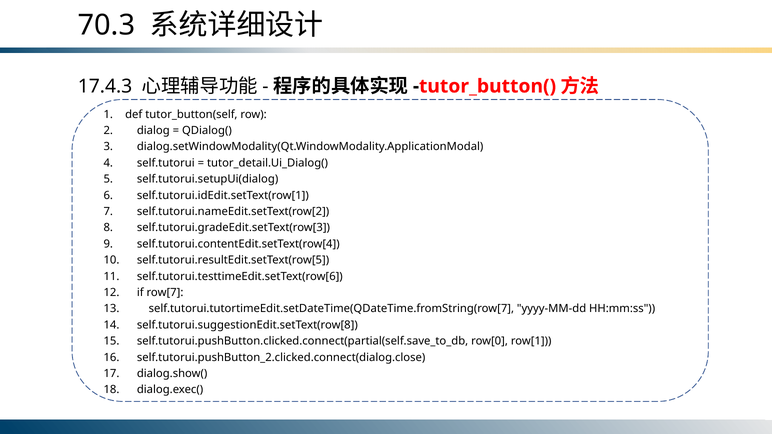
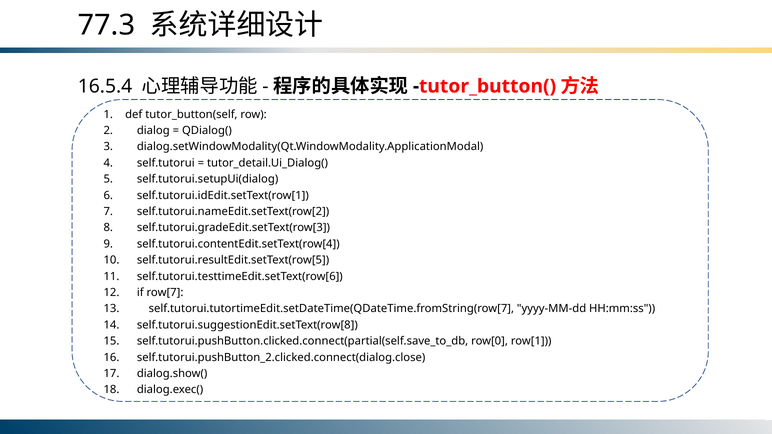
70.3: 70.3 -> 77.3 (106, 25)
17.4.3: 17.4.3 -> 16.5.4 (105, 86)
